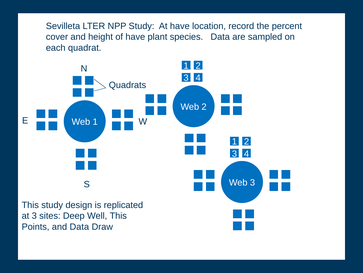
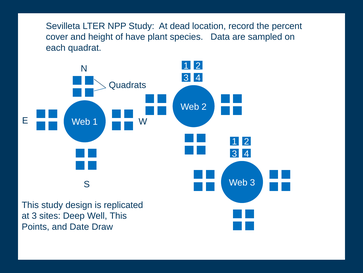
At have: have -> dead (180, 26)
and Data: Data -> Date (79, 226)
